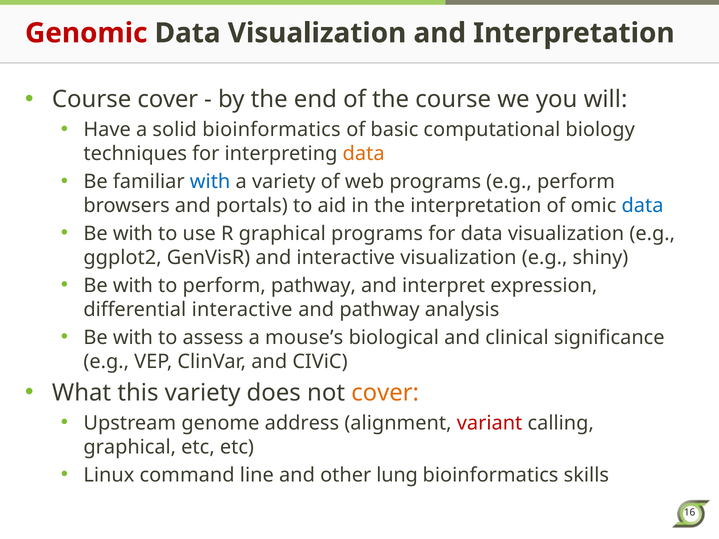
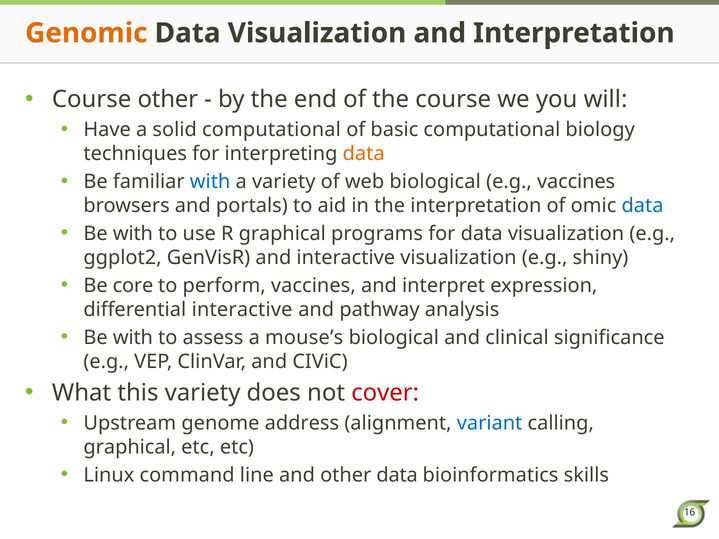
Genomic colour: red -> orange (86, 33)
Course cover: cover -> other (168, 100)
solid bioinformatics: bioinformatics -> computational (271, 130)
web programs: programs -> biological (435, 182)
e.g perform: perform -> vaccines (576, 182)
with: with -> core (133, 286)
perform pathway: pathway -> vaccines (313, 286)
cover colour: orange -> red (385, 393)
variant colour: red -> blue (490, 423)
other lung: lung -> data (397, 475)
